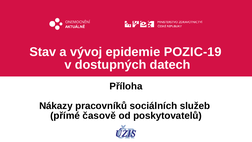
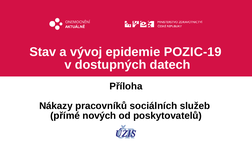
časově: časově -> nových (99, 115)
